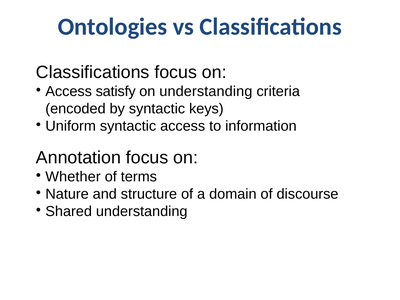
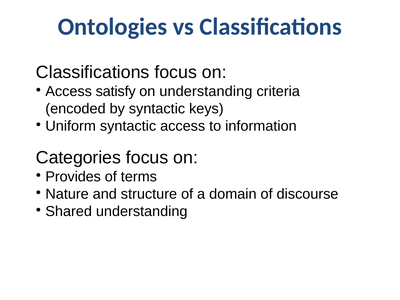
Annotation: Annotation -> Categories (78, 158)
Whether: Whether -> Provides (73, 177)
